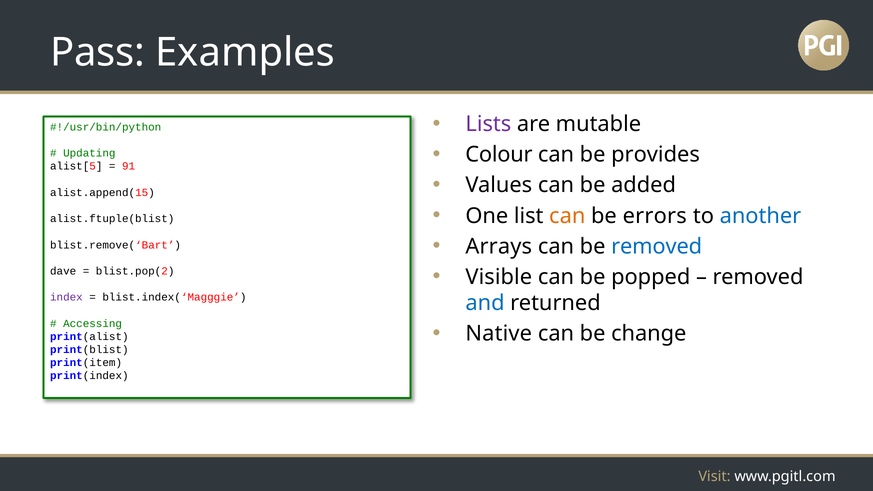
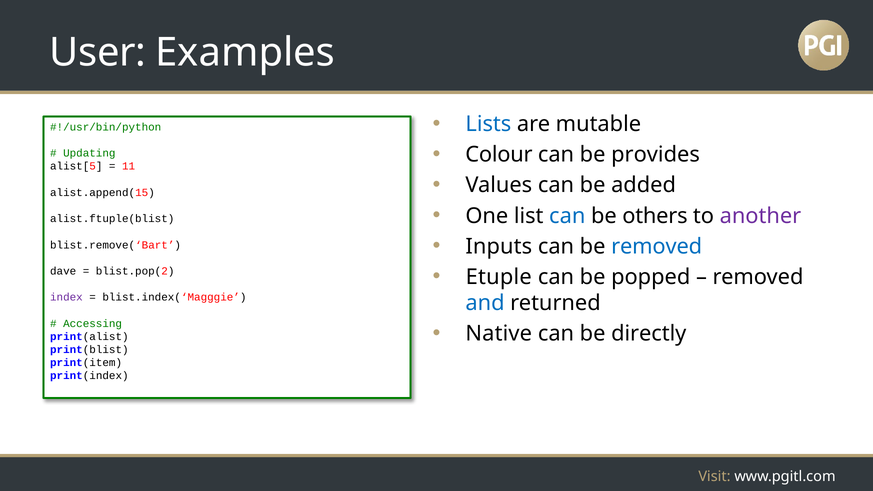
Pass: Pass -> User (98, 53)
Lists colour: purple -> blue (488, 124)
91: 91 -> 11 (129, 166)
can colour: orange -> blue (567, 216)
errors: errors -> others (655, 216)
another colour: blue -> purple (760, 216)
Arrays: Arrays -> Inputs (499, 246)
Visible: Visible -> Etuple (499, 277)
change: change -> directly (649, 334)
